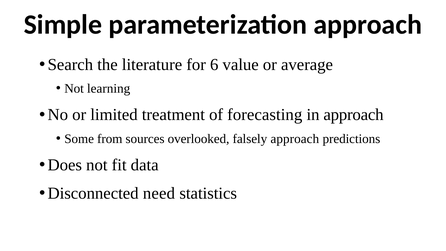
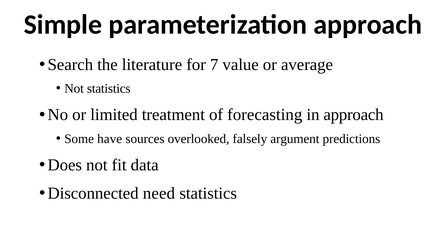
6: 6 -> 7 (214, 64)
Not learning: learning -> statistics (109, 88)
from: from -> have (110, 139)
falsely approach: approach -> argument (295, 139)
